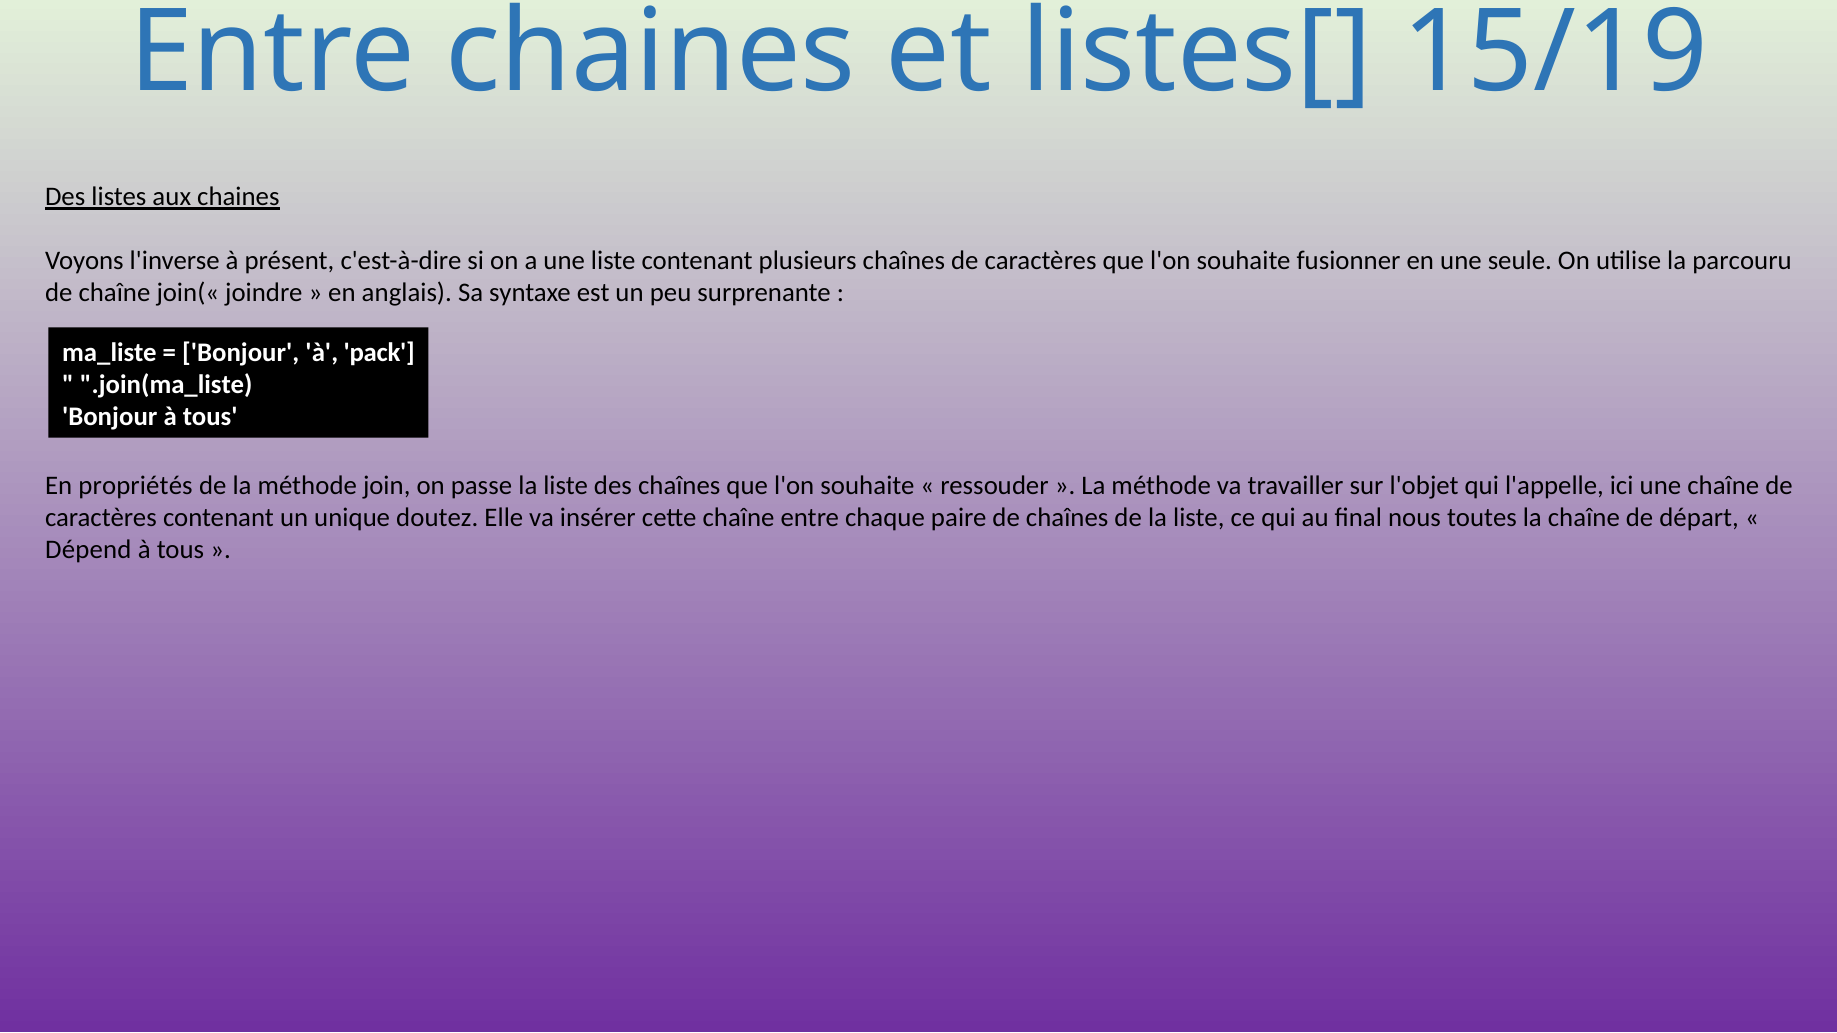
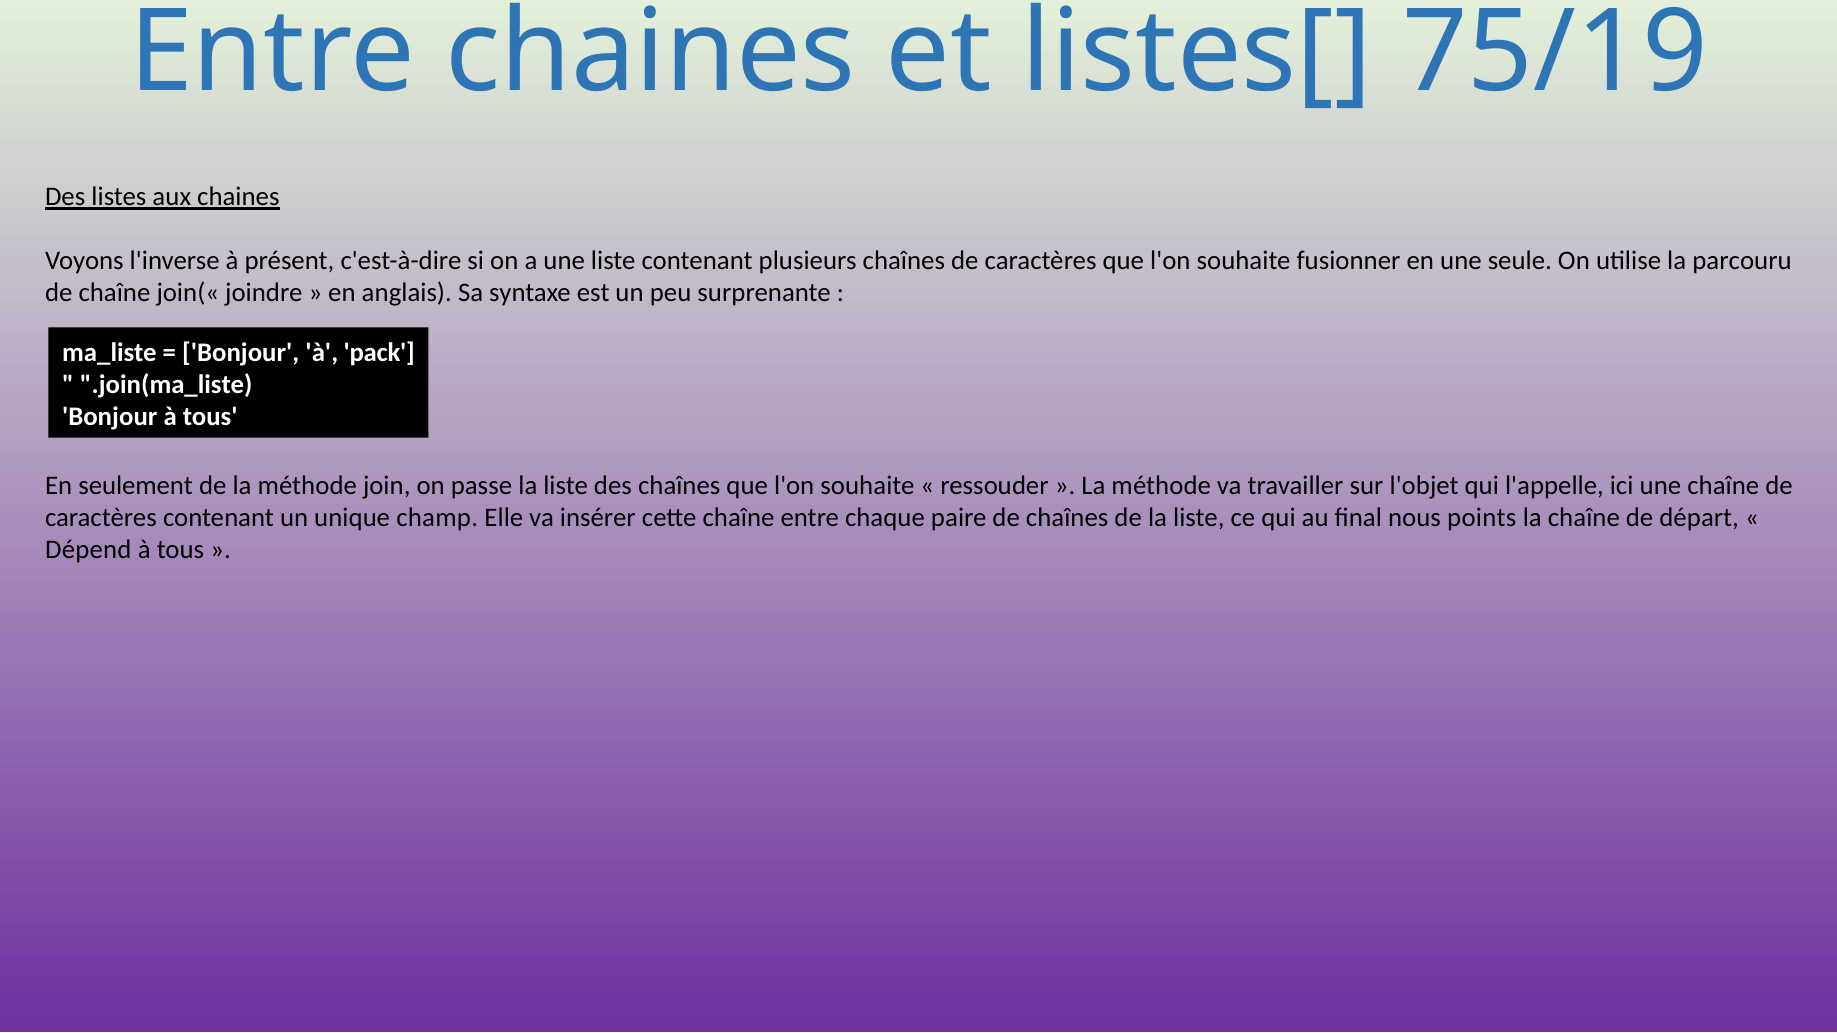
15/19: 15/19 -> 75/19 (1555, 53)
propriétés: propriétés -> seulement (136, 486)
doutez: doutez -> champ (437, 518)
toutes: toutes -> points (1482, 518)
